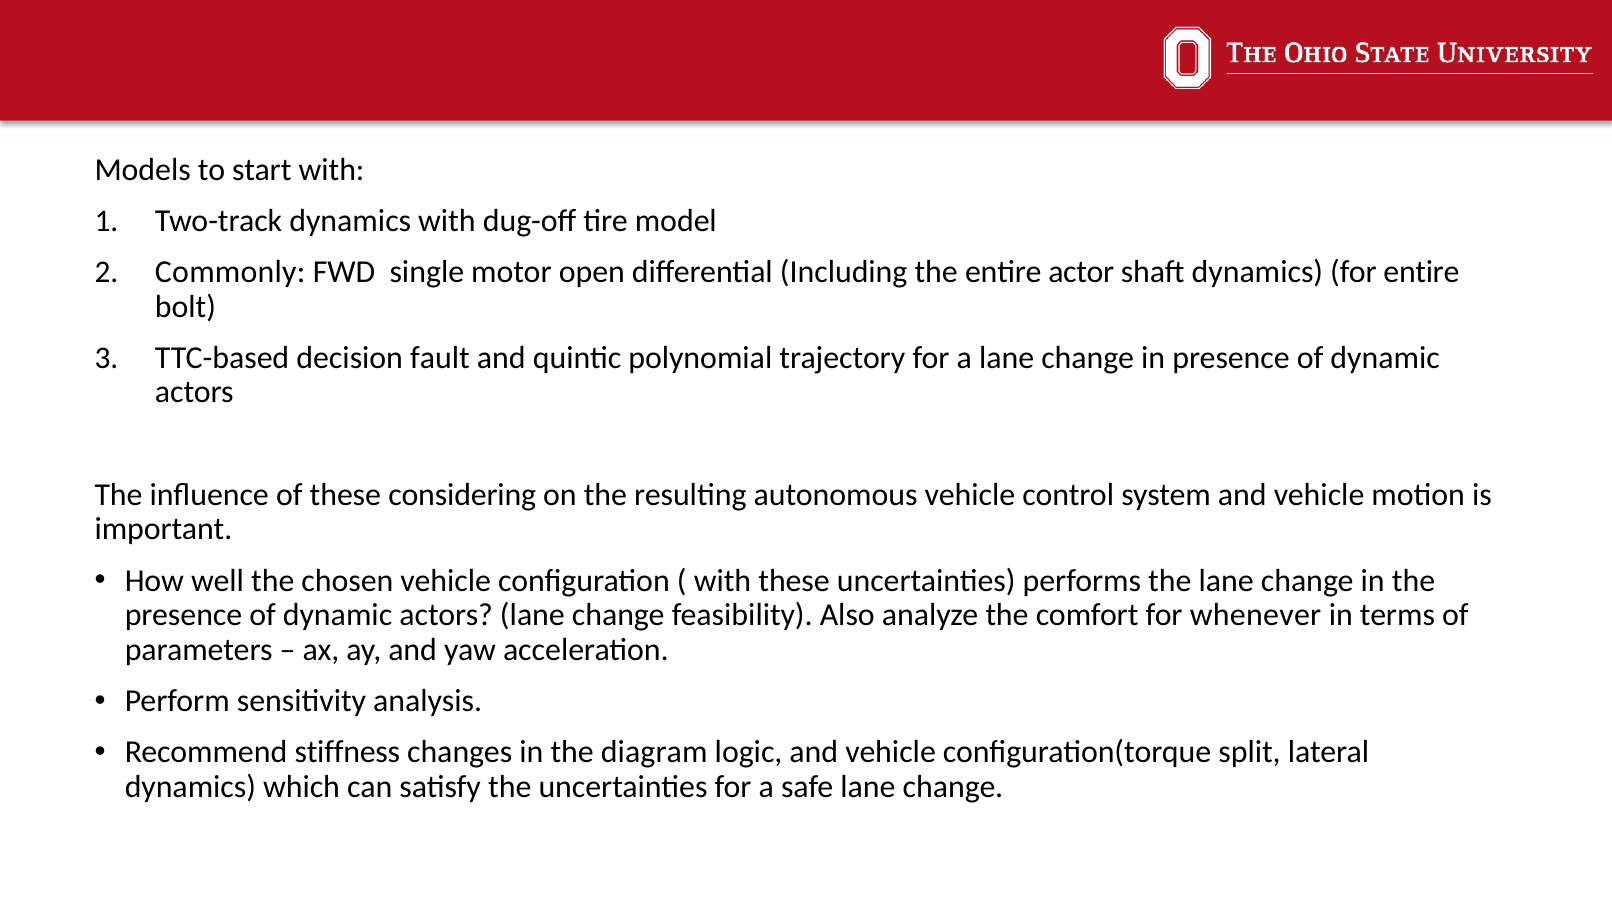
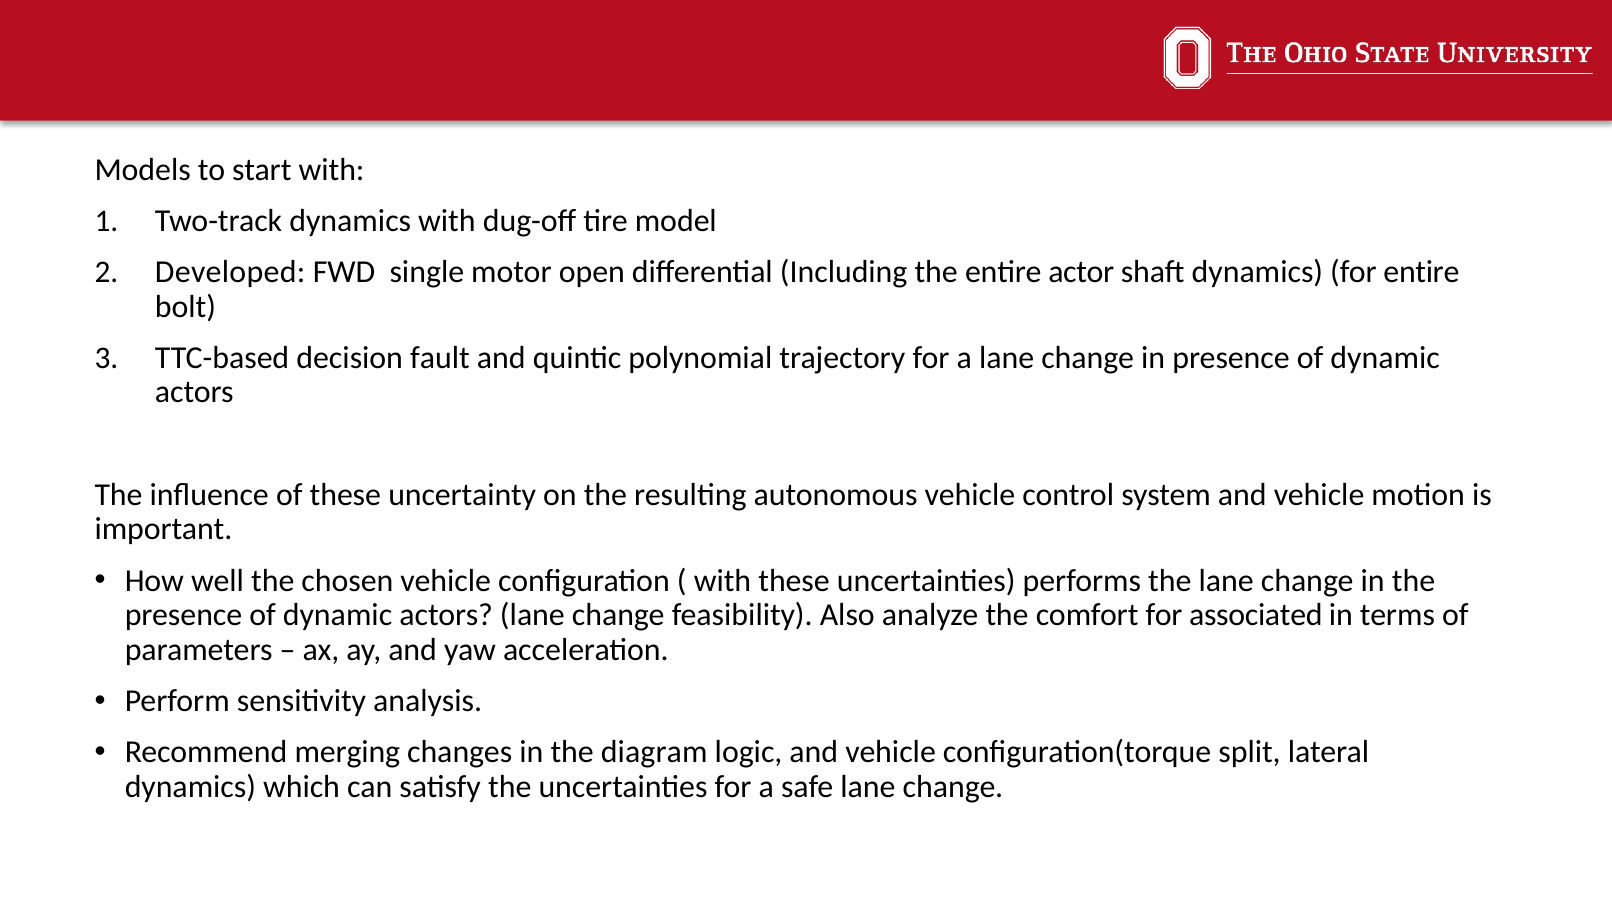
Commonly: Commonly -> Developed (230, 272)
considering: considering -> uncertainty (462, 495)
whenever: whenever -> associated (1256, 615)
stiffness: stiffness -> merging (347, 752)
